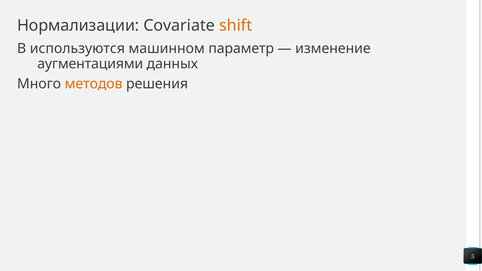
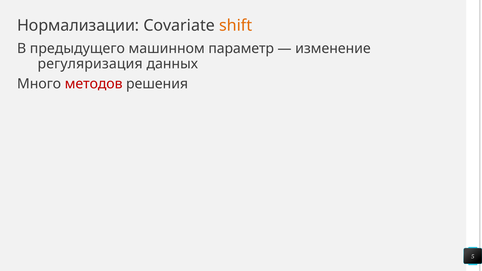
используются: используются -> предыдущего (77, 49)
аугментациями: аугментациями -> регуляризация (90, 64)
методов colour: orange -> red (94, 84)
